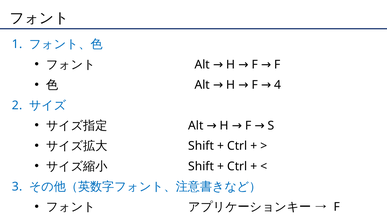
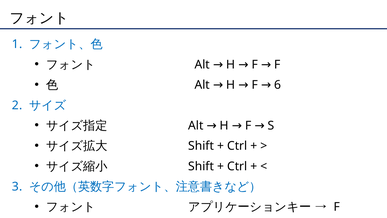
4: 4 -> 6 (278, 85)
